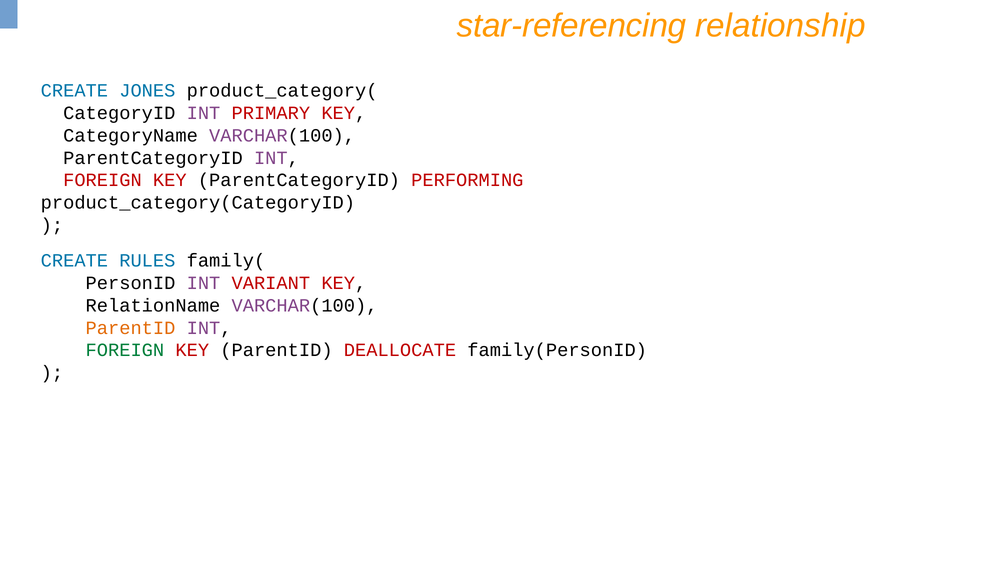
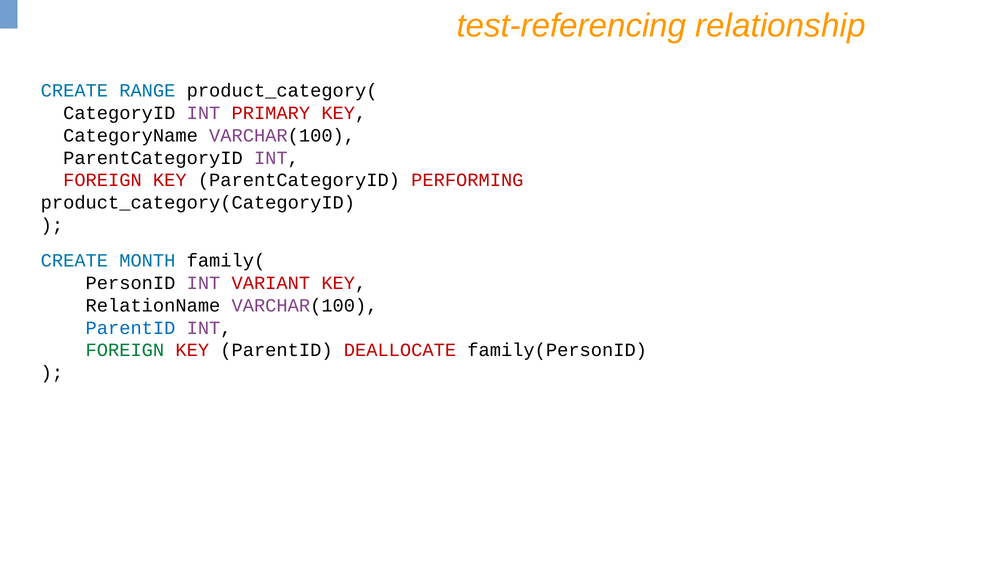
star-referencing: star-referencing -> test-referencing (572, 26)
JONES: JONES -> RANGE (147, 91)
RULES: RULES -> MONTH (147, 261)
ParentID colour: orange -> blue (131, 328)
